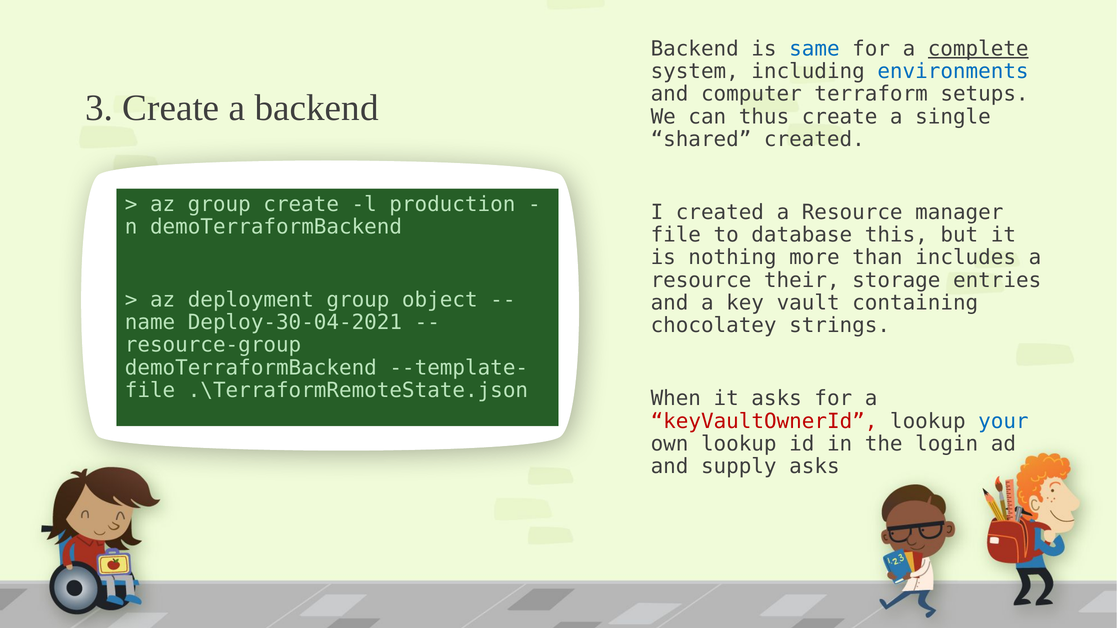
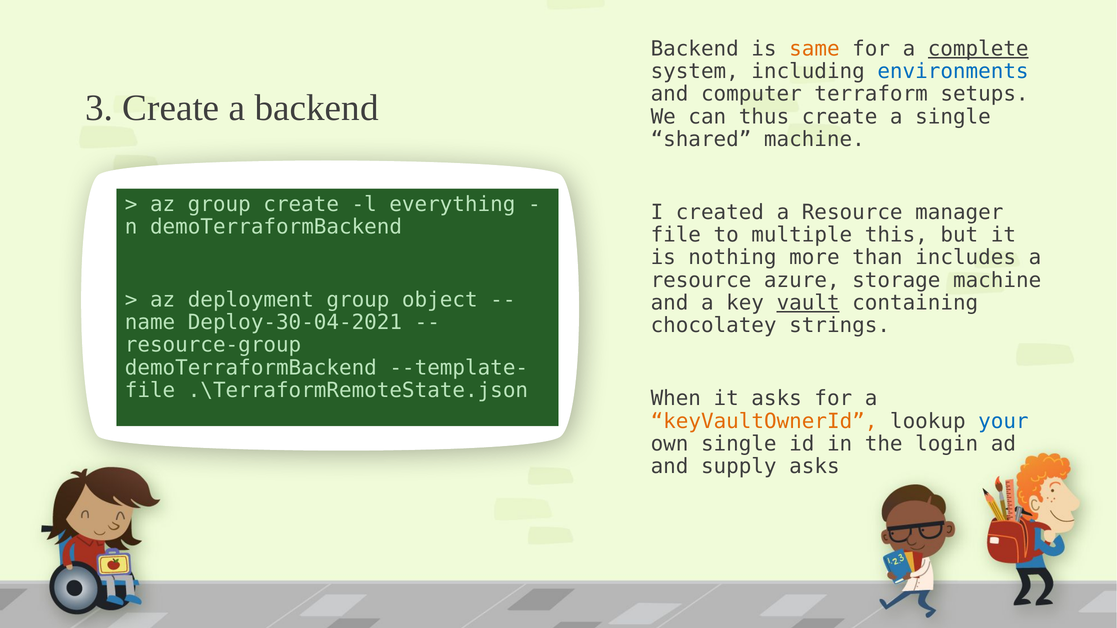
same colour: blue -> orange (814, 49)
shared created: created -> machine (814, 139)
production: production -> everything (452, 204)
database: database -> multiple (802, 235)
their: their -> azure (802, 280)
storage entries: entries -> machine (997, 280)
vault underline: none -> present (808, 303)
keyVaultOwnerId colour: red -> orange (764, 421)
own lookup: lookup -> single (739, 444)
